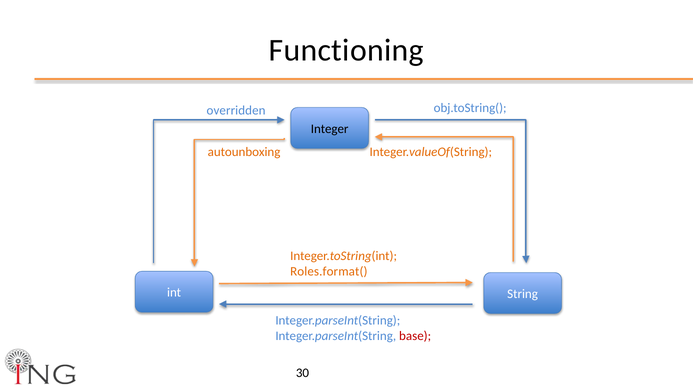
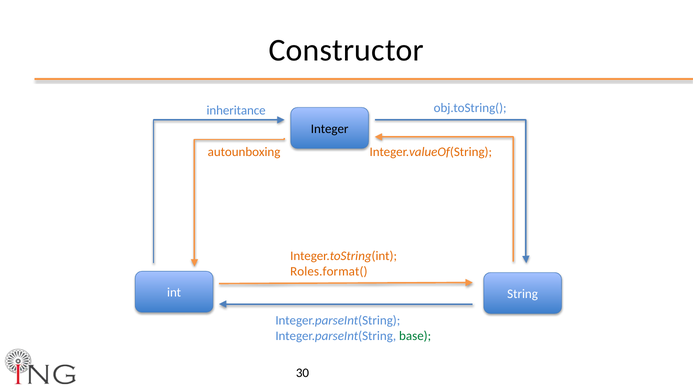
Functioning: Functioning -> Constructor (346, 50)
overridden: overridden -> inheritance (236, 111)
base colour: red -> green (415, 336)
